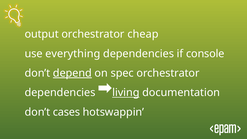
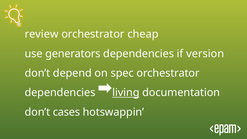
output: output -> review (42, 34)
everything: everything -> generators (73, 54)
console: console -> version (205, 54)
depend underline: present -> none (72, 73)
